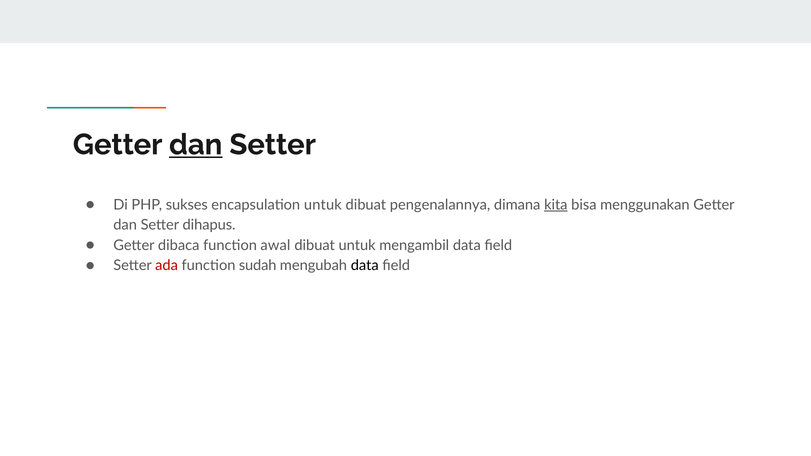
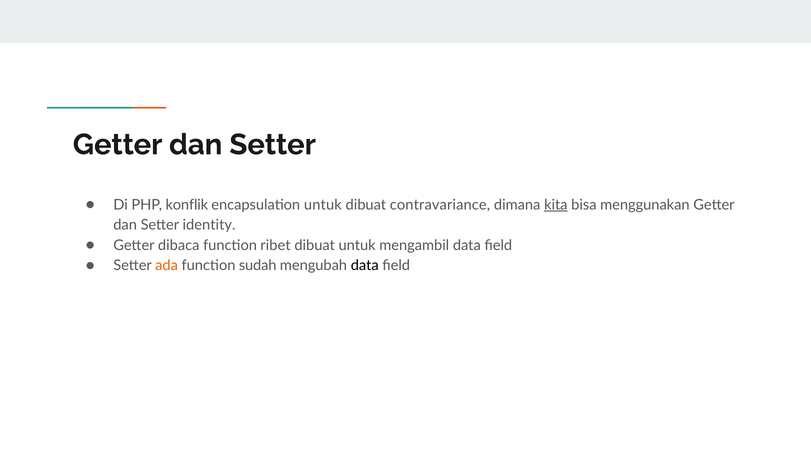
dan underline: present -> none (196, 145)
sukses: sukses -> konflik (187, 205)
pengenalannya: pengenalannya -> contravariance (440, 205)
dihapus: dihapus -> identity (209, 225)
awal: awal -> ribet (275, 245)
ada colour: red -> orange (167, 266)
